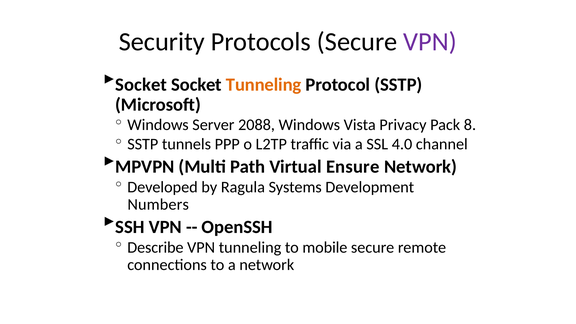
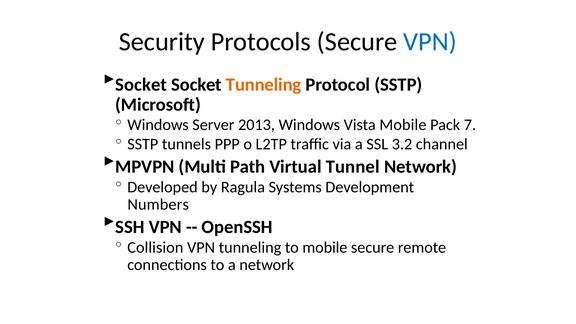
VPN colour: purple -> blue (430, 42)
2088: 2088 -> 2013 (257, 125)
Vista Privacy: Privacy -> Mobile (403, 125)
8: 8 -> 7 (470, 125)
4.0: 4.0 -> 3.2 (402, 144)
Ensure: Ensure -> Tunnel (353, 167)
Describe: Describe -> Collision (155, 247)
